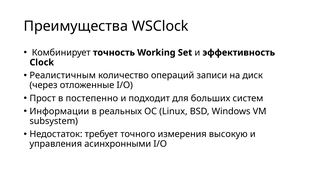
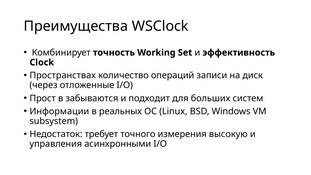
Реалистичным: Реалистичным -> Пространствах (63, 75)
постепенно: постепенно -> забываются (92, 98)
